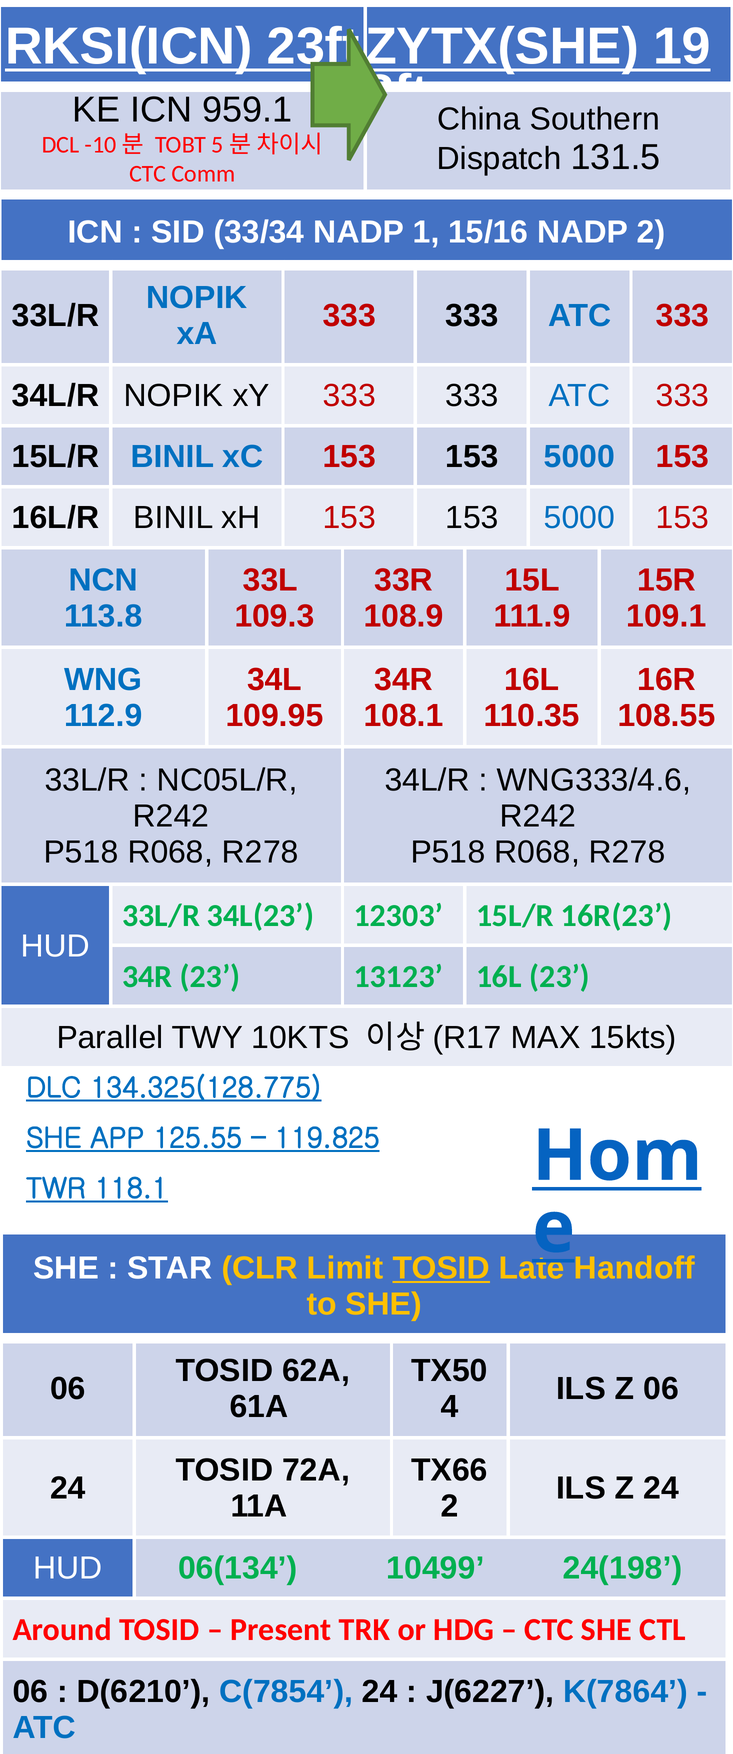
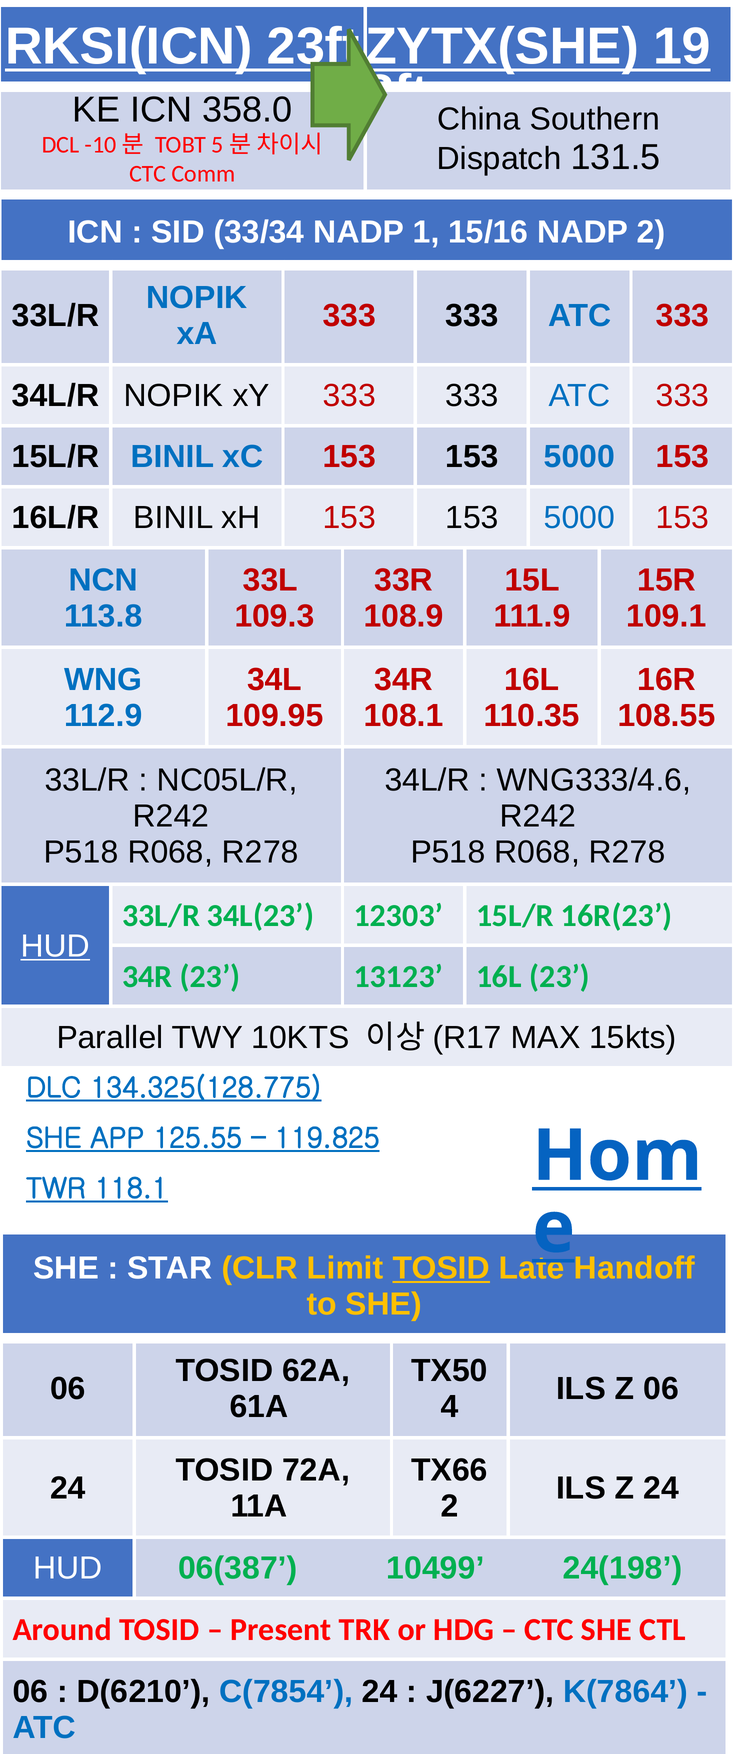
959.1: 959.1 -> 358.0 (247, 110)
HUD underline: none -> present (55, 946)
06(134: 06(134 -> 06(387 (238, 1568)
